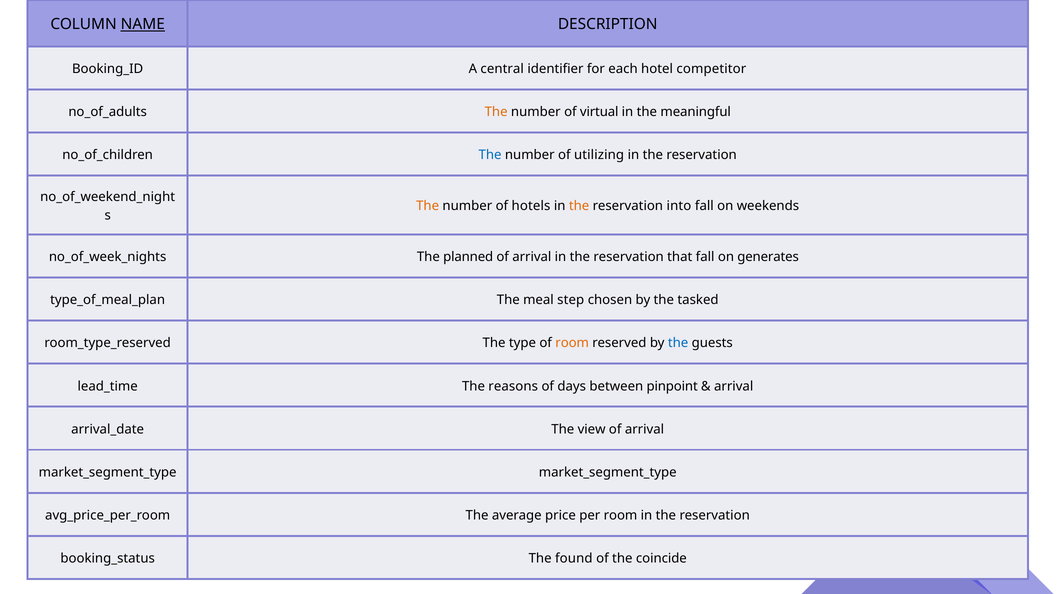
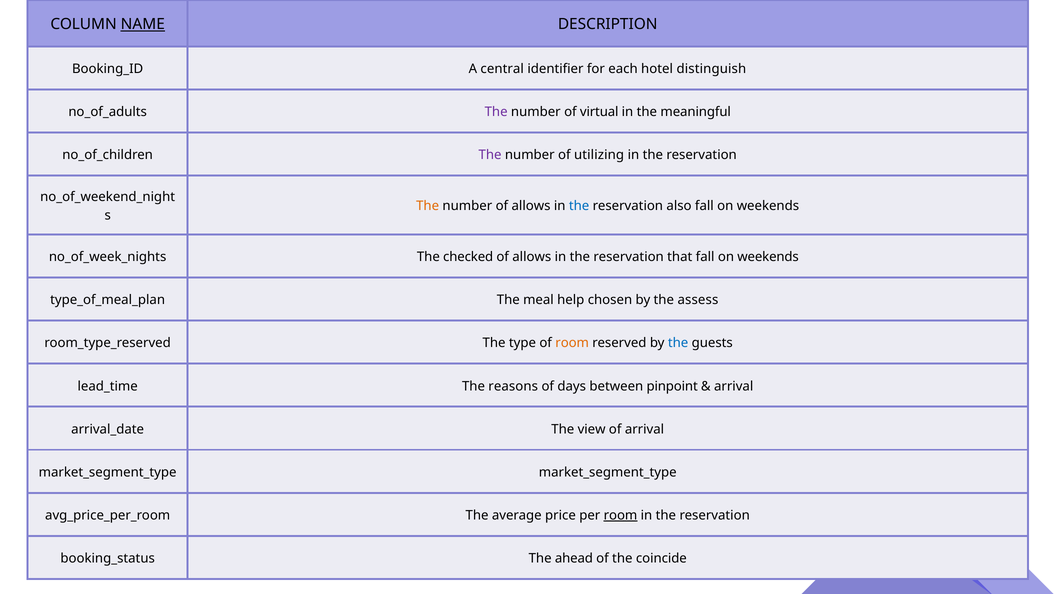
competitor: competitor -> distinguish (711, 69)
The colour: orange -> purple (496, 112)
The colour: blue -> purple (490, 155)
number of hotels: hotels -> allows (531, 206)
the colour: orange -> blue (579, 206)
into: into -> also (679, 206)
planned: planned -> checked (468, 257)
arrival: arrival -> allows (532, 257)
that fall on generates: generates -> weekends (768, 257)
step: step -> help (571, 300)
tasked: tasked -> assess (698, 300)
room underline: none -> present (621, 516)
found: found -> ahead (574, 559)
